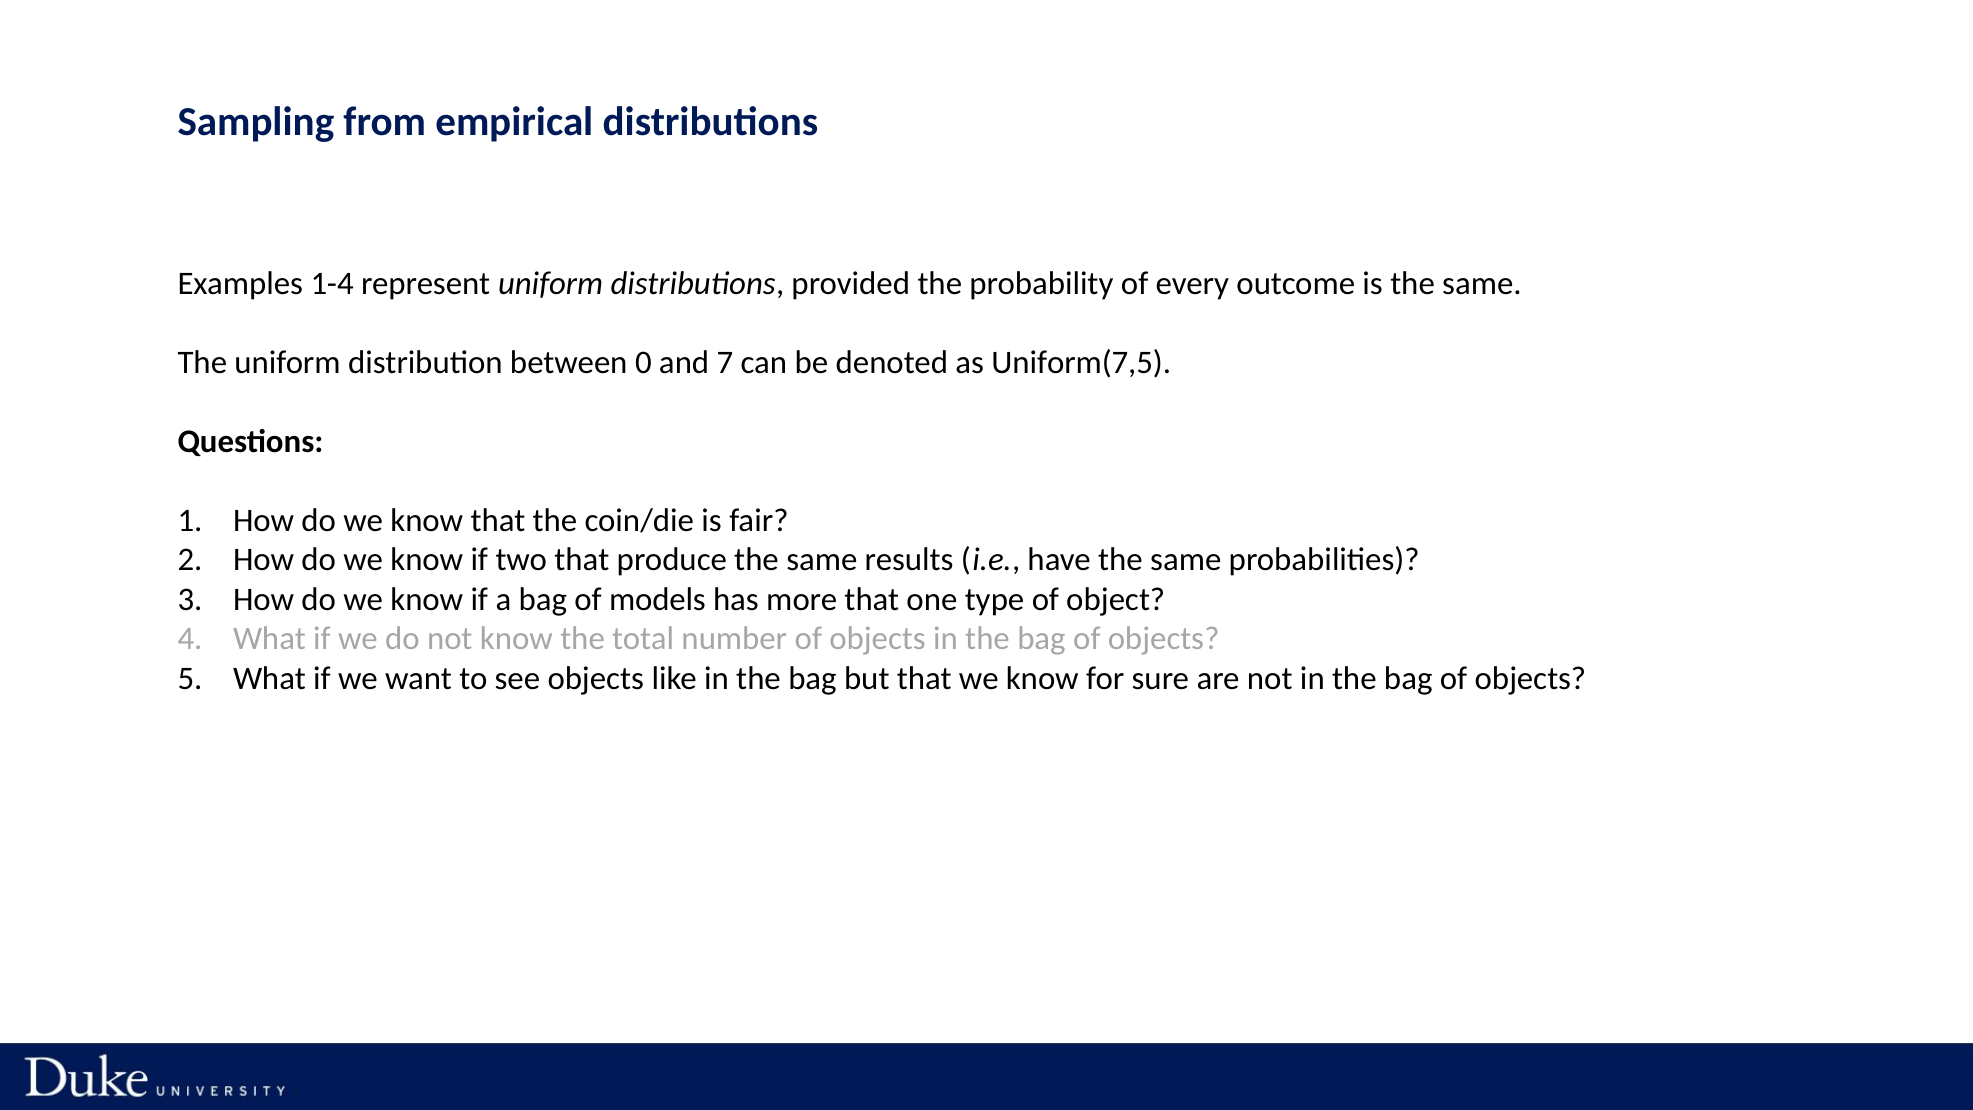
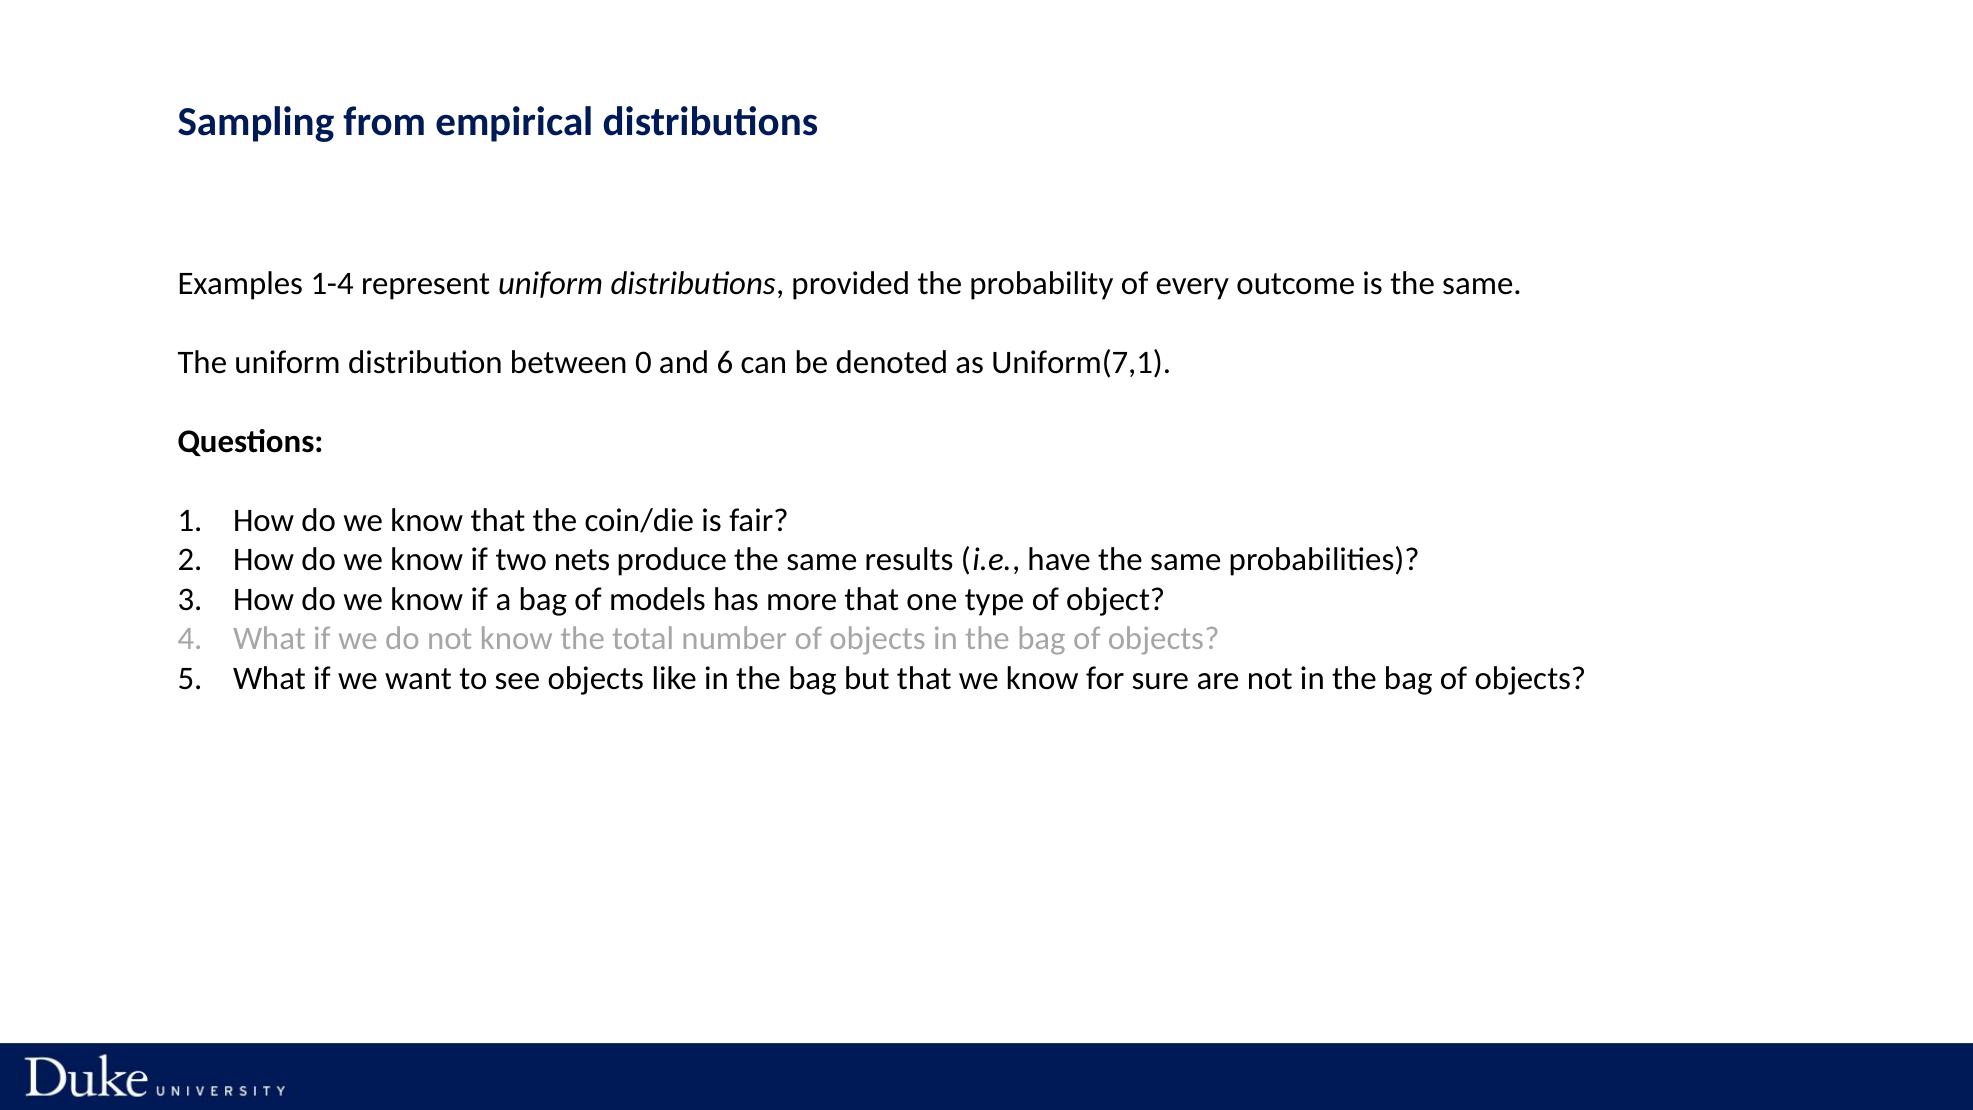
7: 7 -> 6 (725, 363)
Uniform(7,5: Uniform(7,5 -> Uniform(7,1 (1081, 363)
two that: that -> nets (582, 560)
